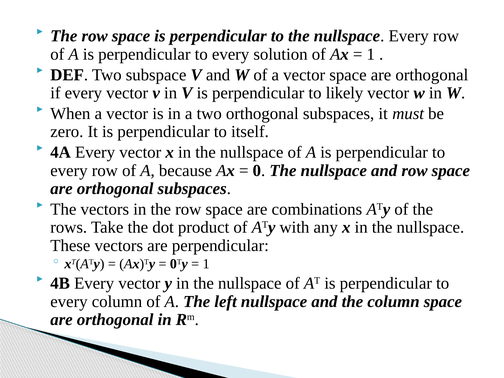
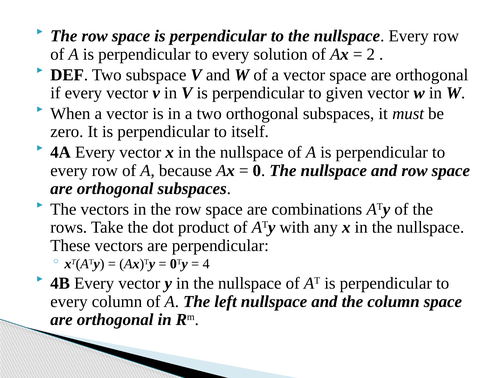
1: 1 -> 2 (371, 54)
likely: likely -> given (344, 93)
1: 1 -> 4 (206, 264)
